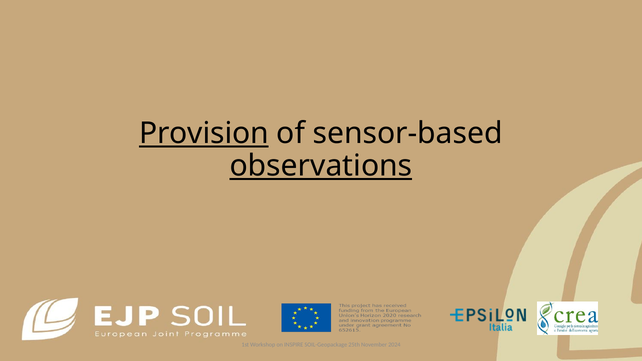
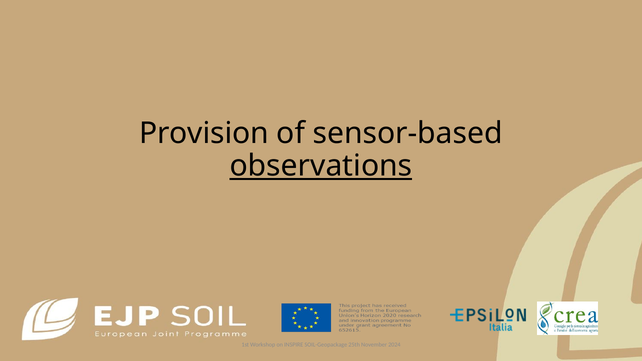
Provision underline: present -> none (204, 133)
